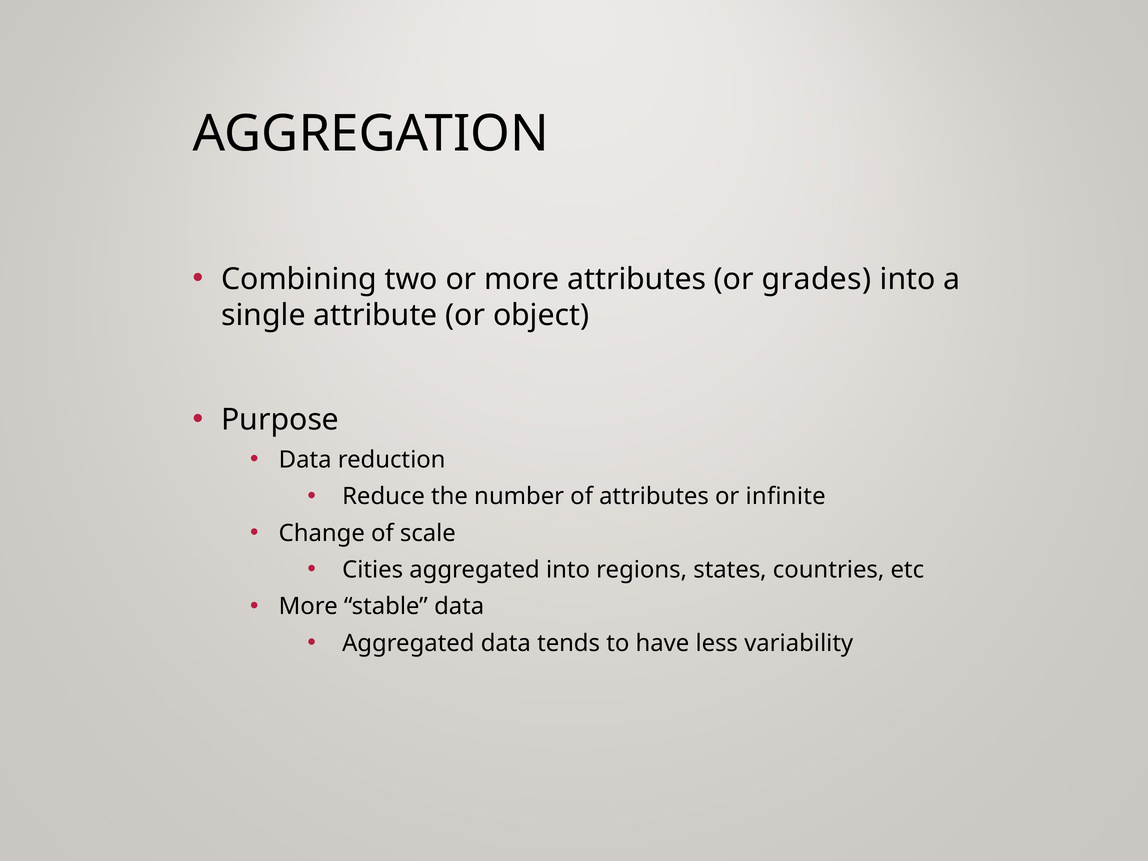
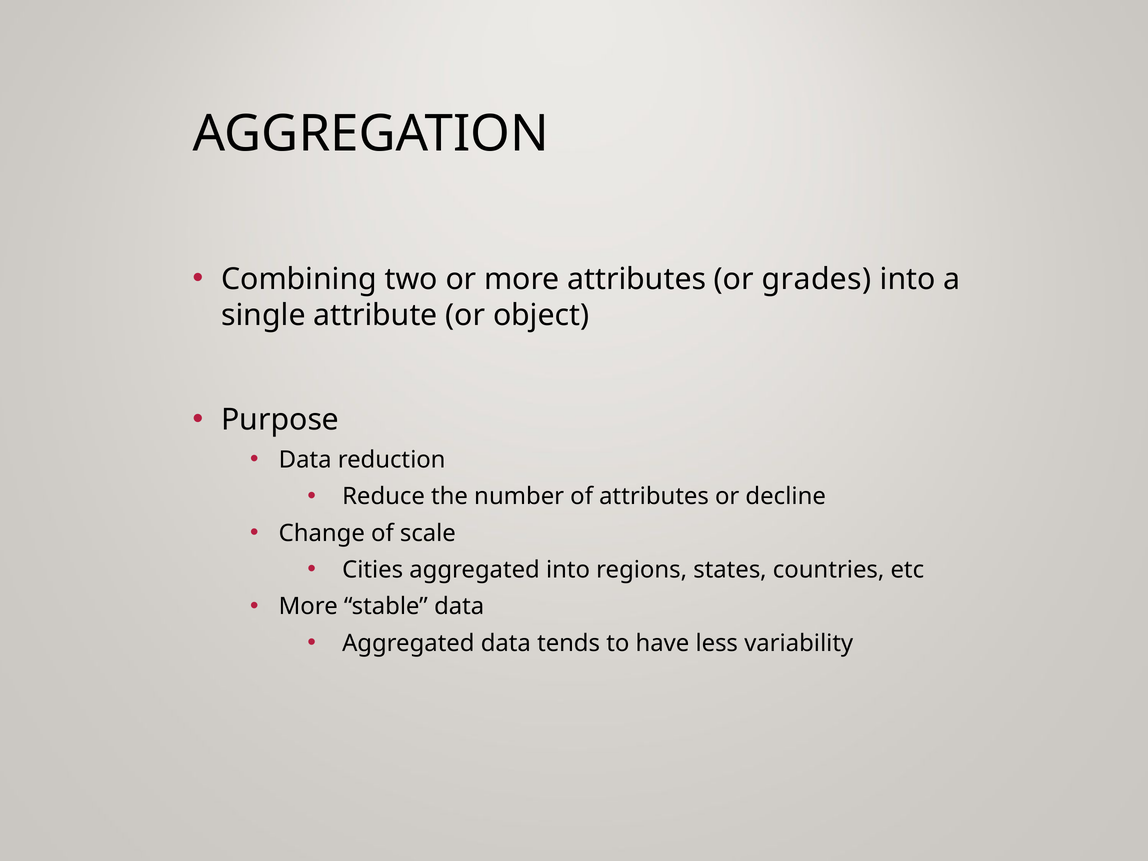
infinite: infinite -> decline (786, 497)
